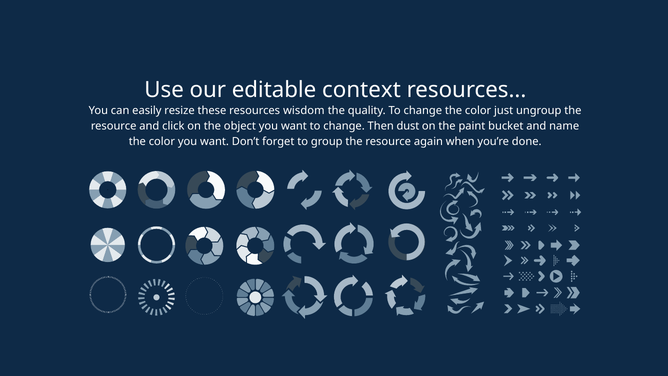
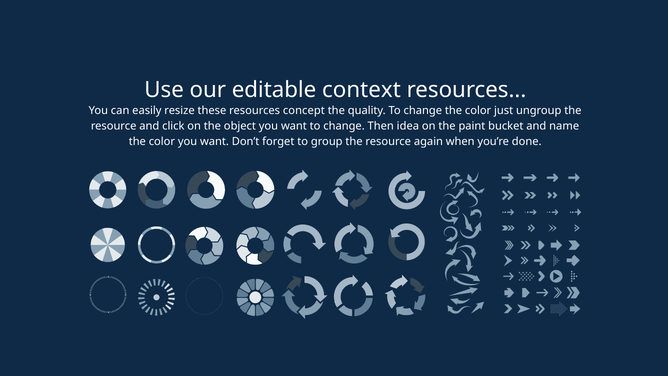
wisdom: wisdom -> concept (304, 111)
dust: dust -> idea (408, 126)
